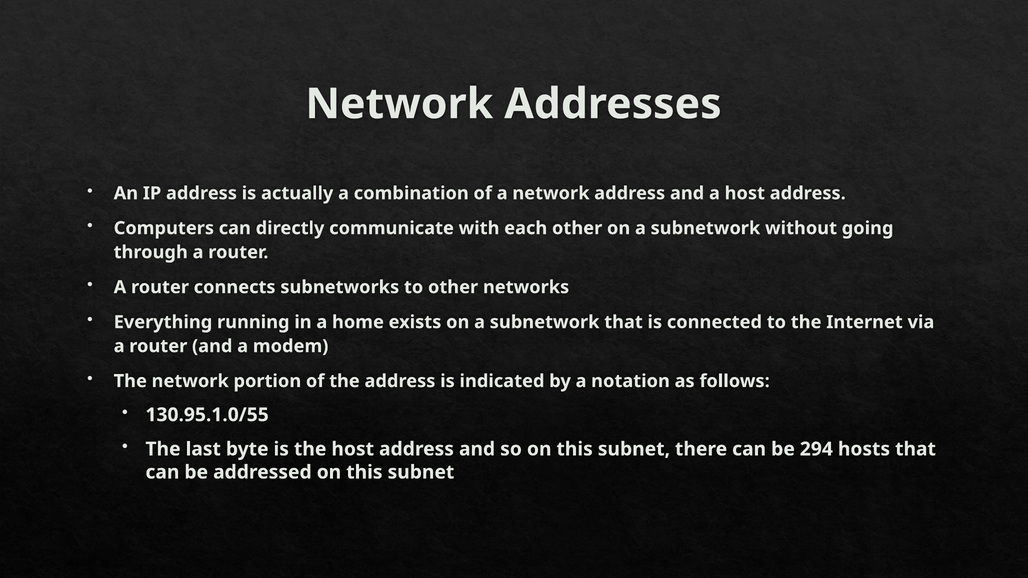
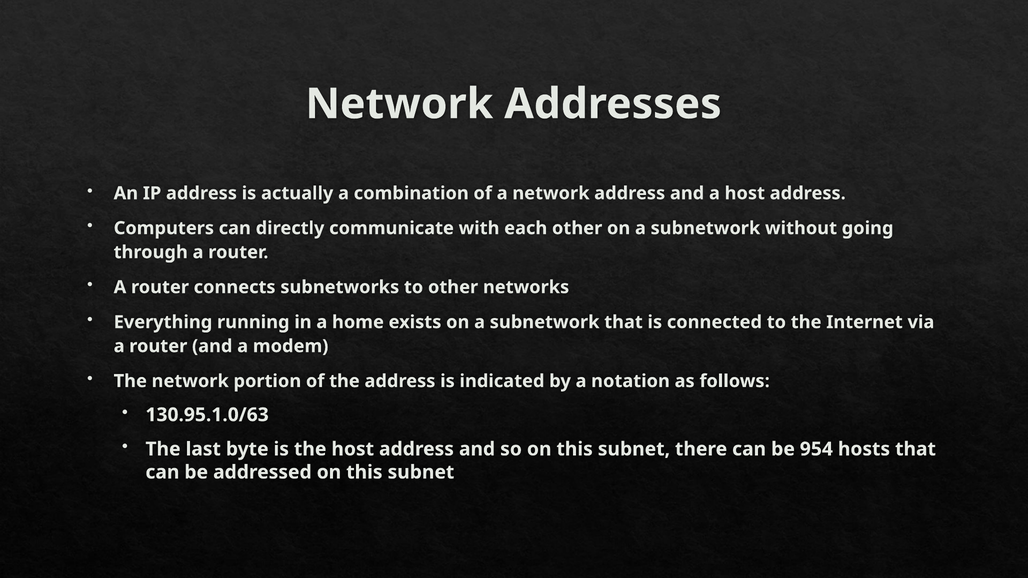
130.95.1.0/55: 130.95.1.0/55 -> 130.95.1.0/63 (207, 415)
294: 294 -> 954 (816, 449)
